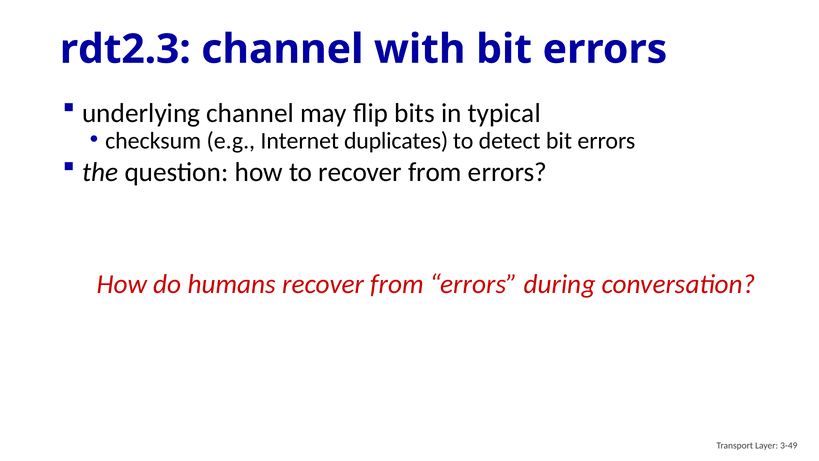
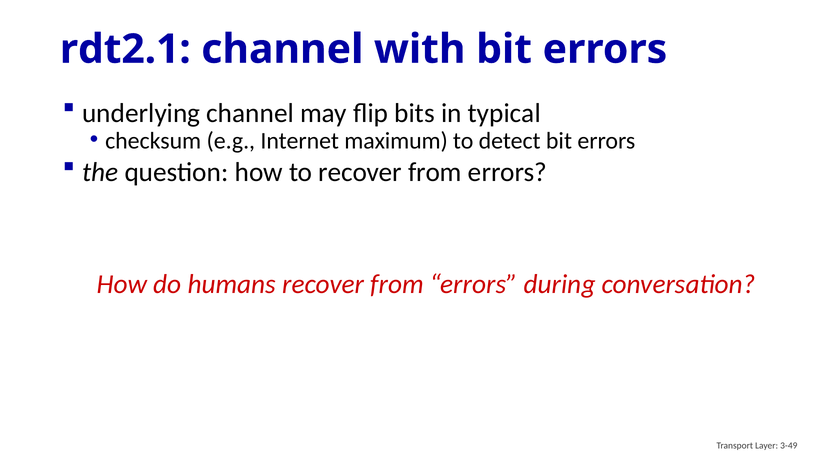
rdt2.3: rdt2.3 -> rdt2.1 (125, 49)
duplicates: duplicates -> maximum (396, 141)
